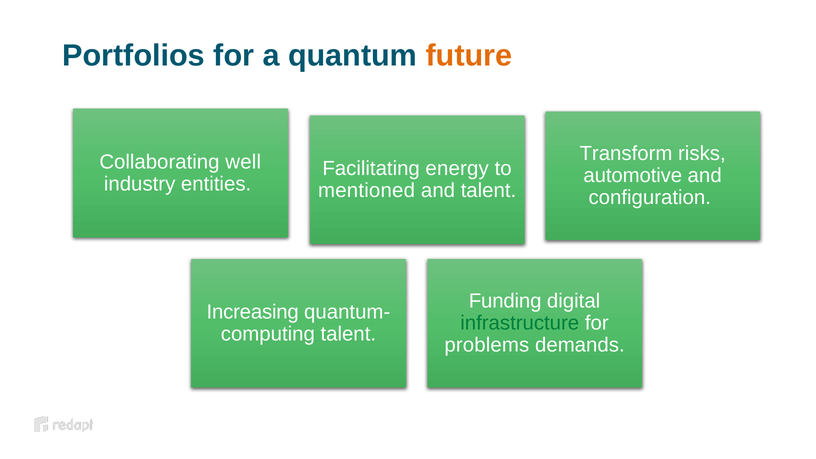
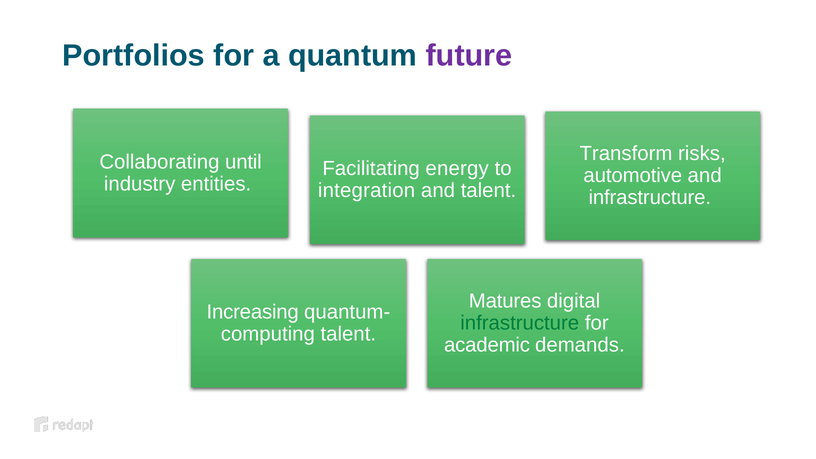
future colour: orange -> purple (469, 56)
well: well -> until (243, 162)
mentioned: mentioned -> integration (367, 191)
configuration: configuration -> infrastructure (650, 198)
Funding: Funding -> Matures (505, 301)
problems: problems -> academic (487, 345)
